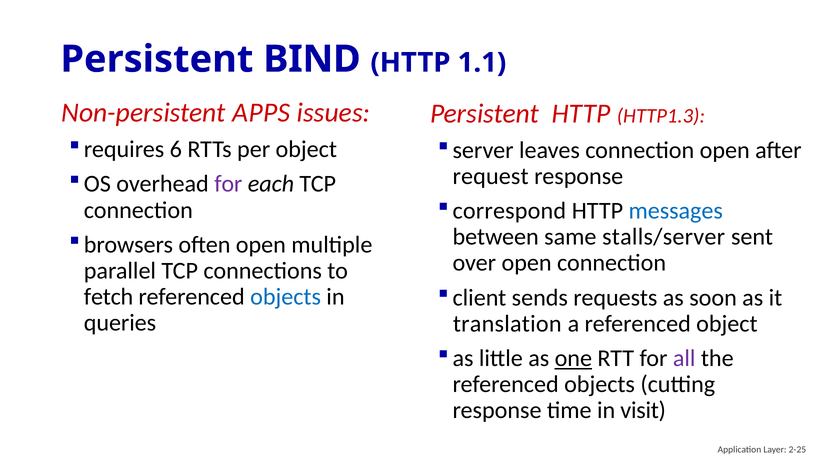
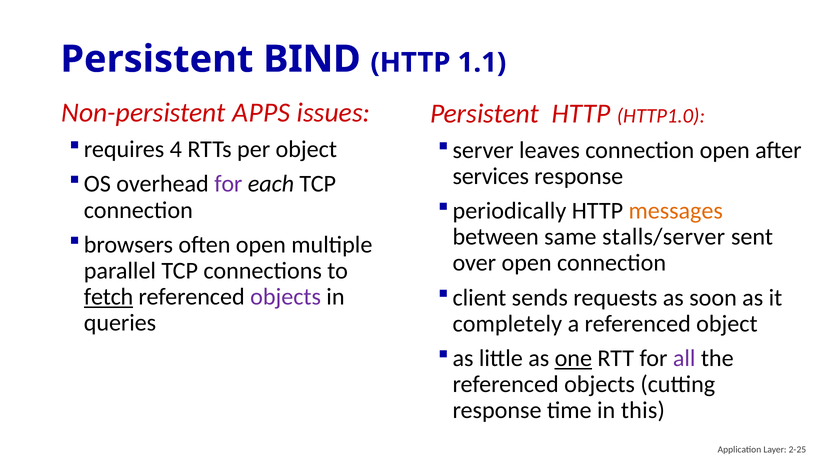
HTTP1.3: HTTP1.3 -> HTTP1.0 (661, 116)
6: 6 -> 4 (176, 150)
request: request -> services (491, 177)
correspond: correspond -> periodically (509, 211)
messages colour: blue -> orange (676, 211)
fetch underline: none -> present (109, 297)
objects colour: blue -> purple (286, 297)
translation: translation -> completely (507, 324)
visit: visit -> this (643, 411)
